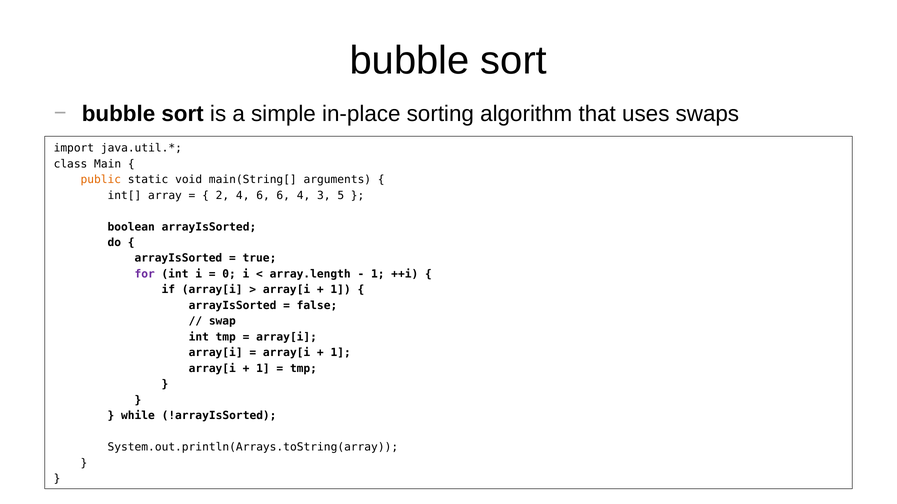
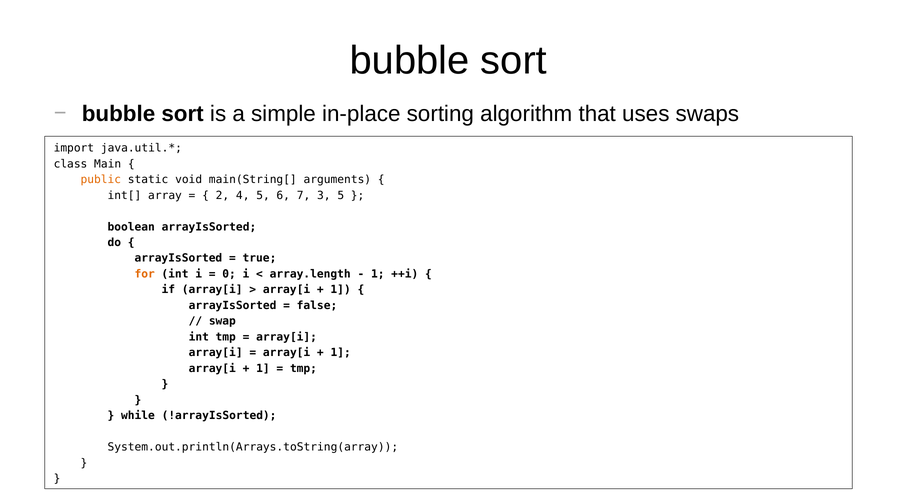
4 6: 6 -> 5 (263, 196)
6 4: 4 -> 7 (304, 196)
for colour: purple -> orange (145, 274)
